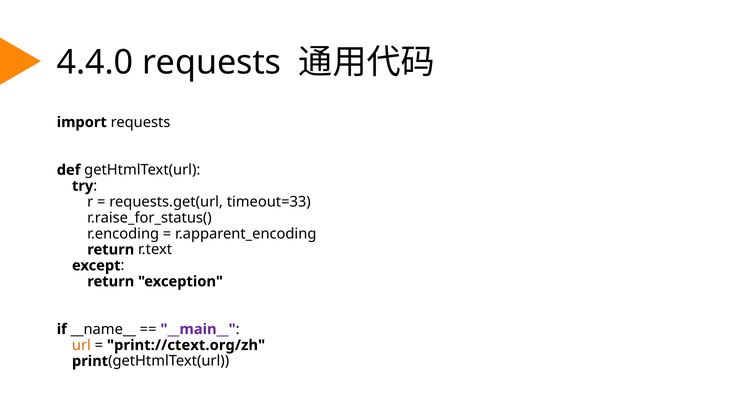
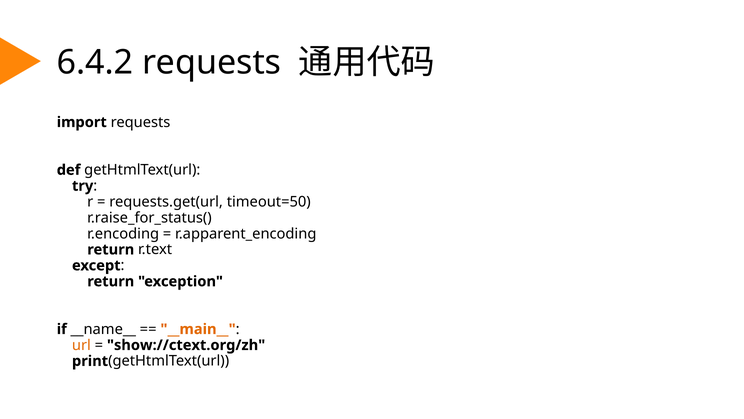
4.4.0: 4.4.0 -> 6.4.2 (95, 62)
timeout=33: timeout=33 -> timeout=50 (269, 202)
__main__ colour: purple -> orange (198, 329)
print://ctext.org/zh: print://ctext.org/zh -> show://ctext.org/zh (186, 345)
